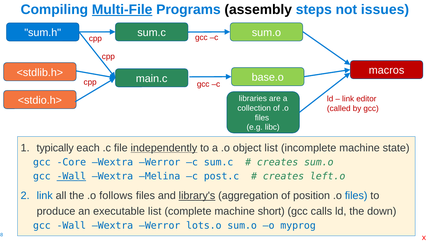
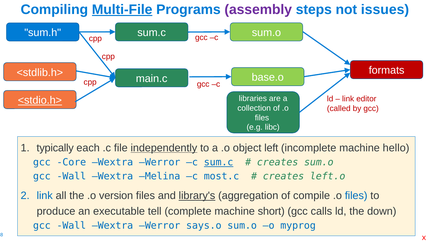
assembly colour: black -> purple (258, 10)
macros: macros -> formats (387, 70)
<stdio.h> underline: none -> present (40, 100)
object list: list -> left (271, 148)
state: state -> hello (396, 148)
sum.c underline: none -> present (219, 162)
Wall underline: present -> none (71, 176)
post.c: post.c -> most.c (222, 176)
follows: follows -> version (116, 196)
position: position -> compile (312, 196)
executable list: list -> tell (155, 211)
lots.o: lots.o -> says.o (204, 225)
